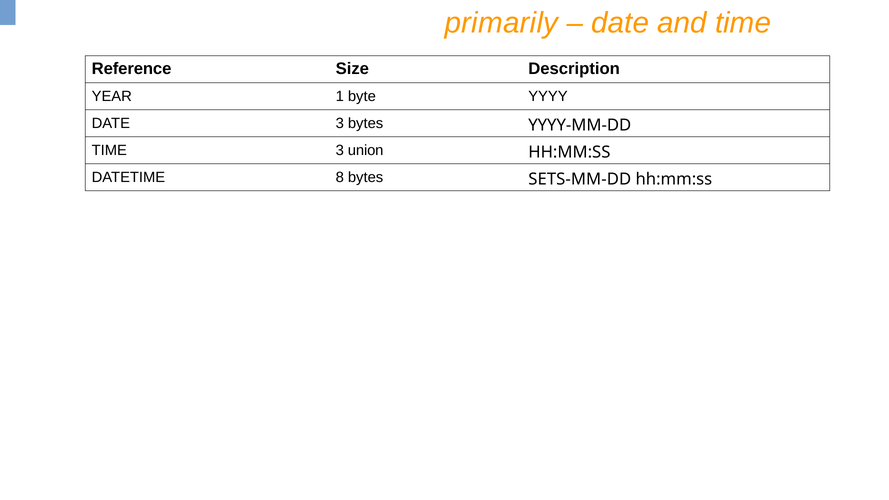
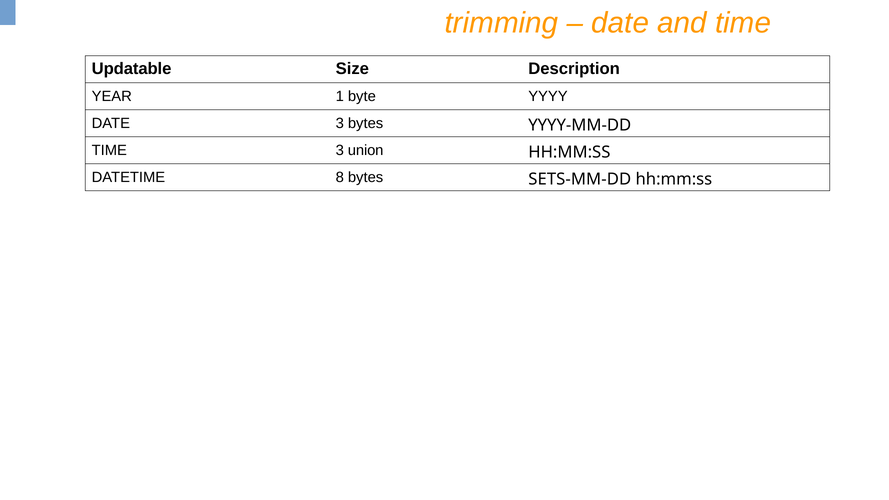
primarily: primarily -> trimming (502, 23)
Reference: Reference -> Updatable (132, 69)
